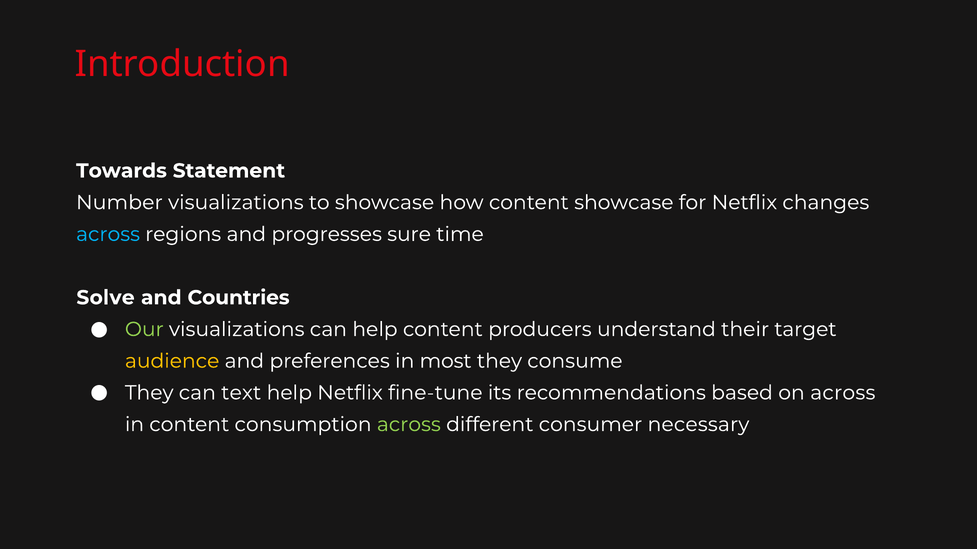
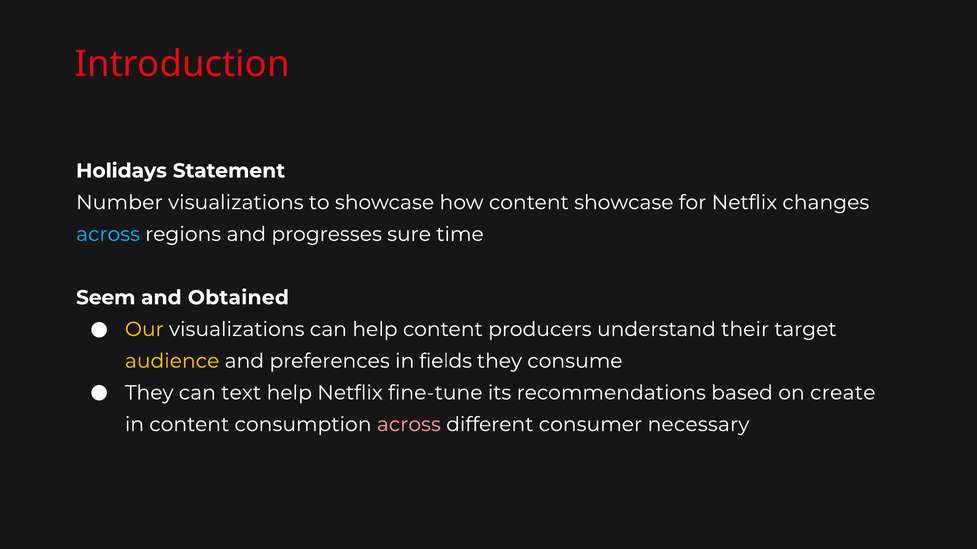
Towards: Towards -> Holidays (122, 171)
Solve: Solve -> Seem (106, 298)
Countries: Countries -> Obtained (238, 298)
Our colour: light green -> yellow (144, 330)
most: most -> fields (446, 361)
on across: across -> create (843, 393)
across colour: light green -> pink (409, 425)
